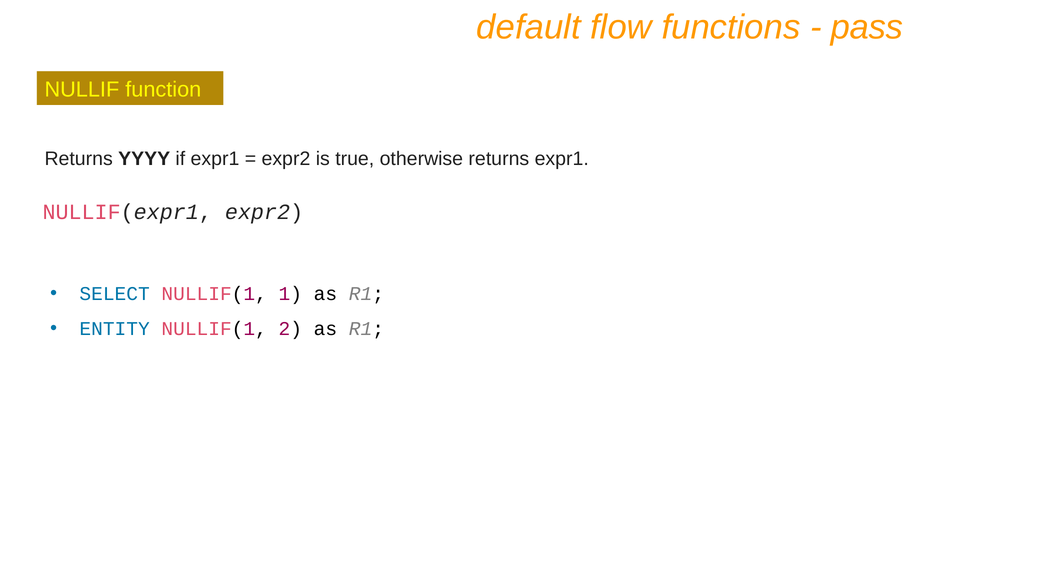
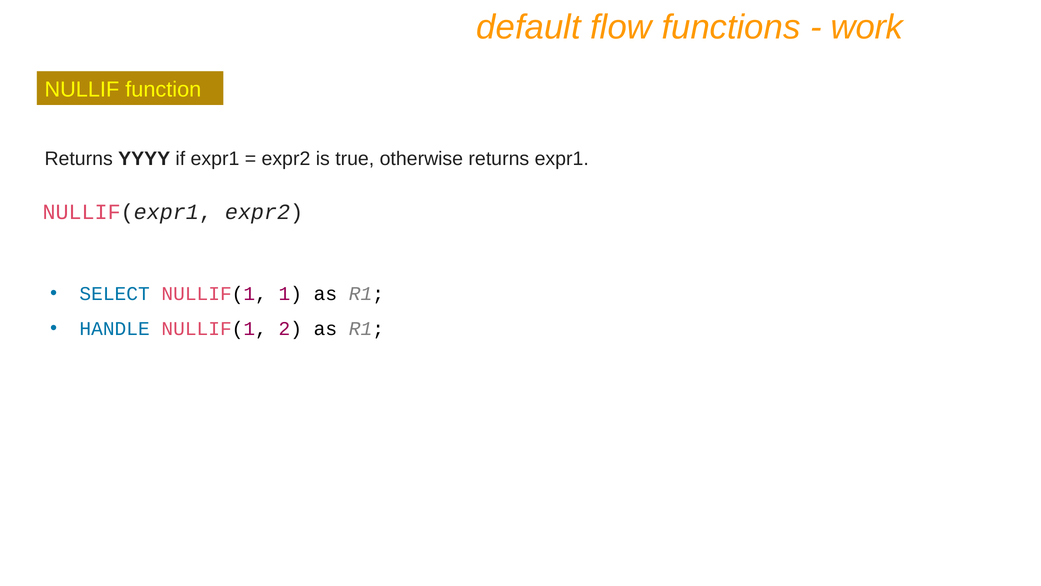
pass: pass -> work (867, 27)
ENTITY: ENTITY -> HANDLE (115, 329)
